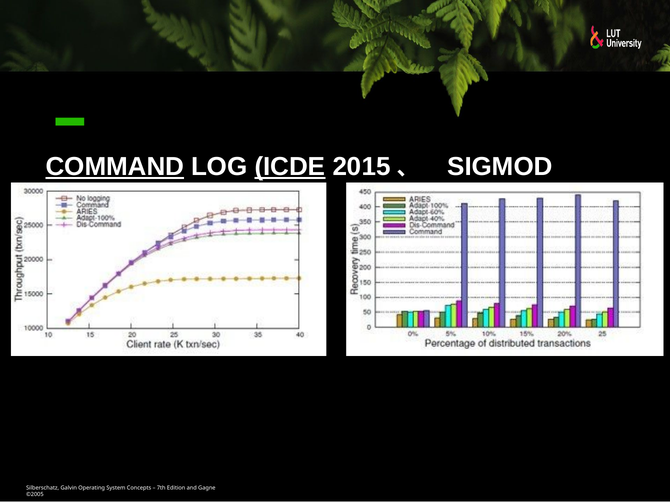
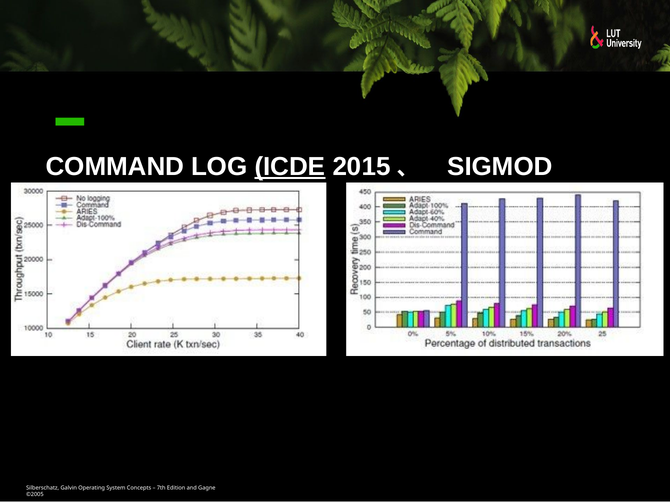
COMMAND underline: present -> none (115, 167)
